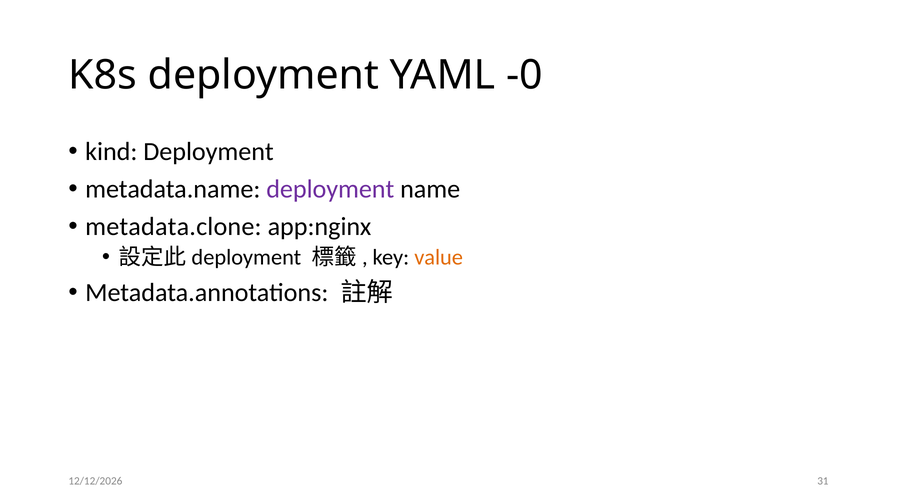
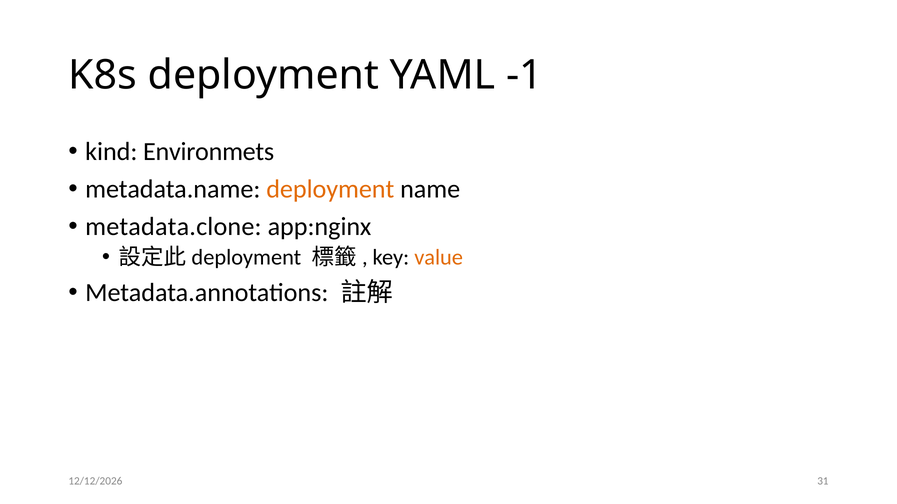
-0: -0 -> -1 (525, 75)
kind Deployment: Deployment -> Environmets (209, 152)
deployment colour: purple -> orange (330, 189)
